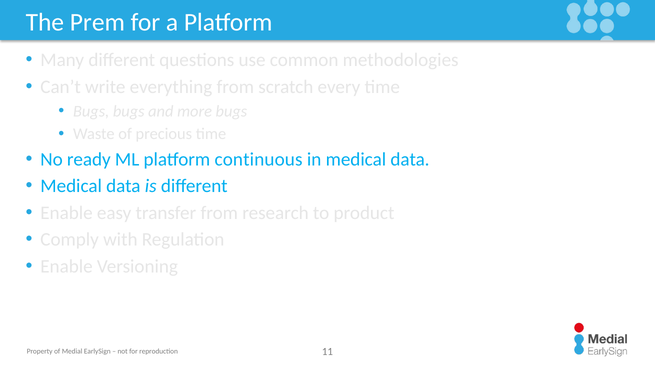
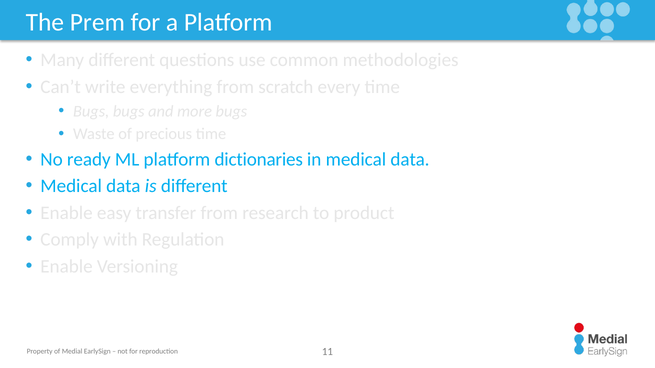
continuous: continuous -> dictionaries (259, 160)
